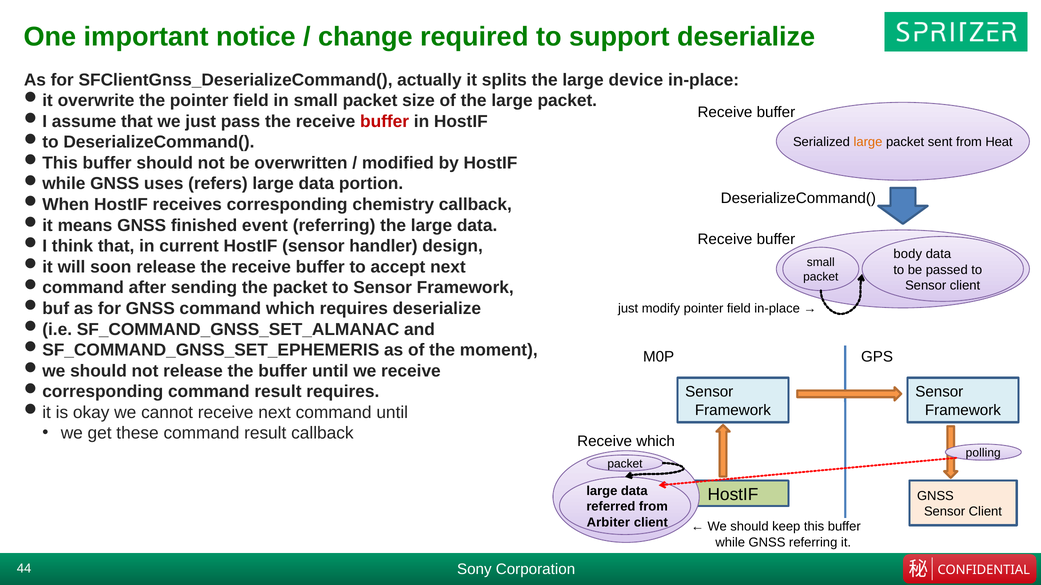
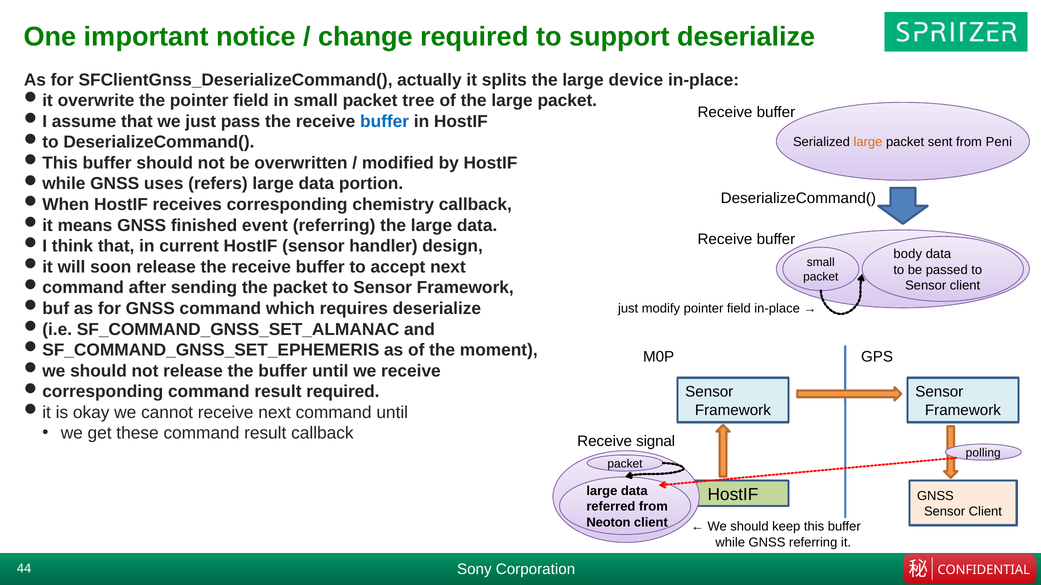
size: size -> tree (418, 101)
buffer colour: red -> blue (385, 121)
Heat: Heat -> Peni (999, 142)
result requires: requires -> required (343, 392)
Receive which: which -> signal (656, 442)
Arbiter: Arbiter -> Neoton (608, 522)
